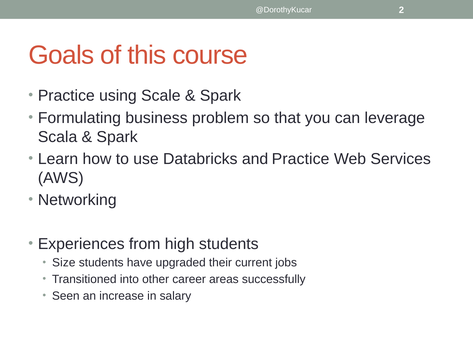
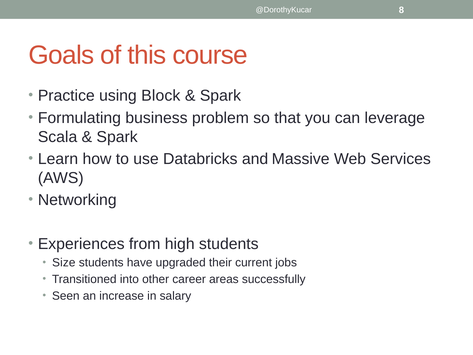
2: 2 -> 8 (401, 10)
Scale: Scale -> Block (161, 96)
and Practice: Practice -> Massive (301, 159)
